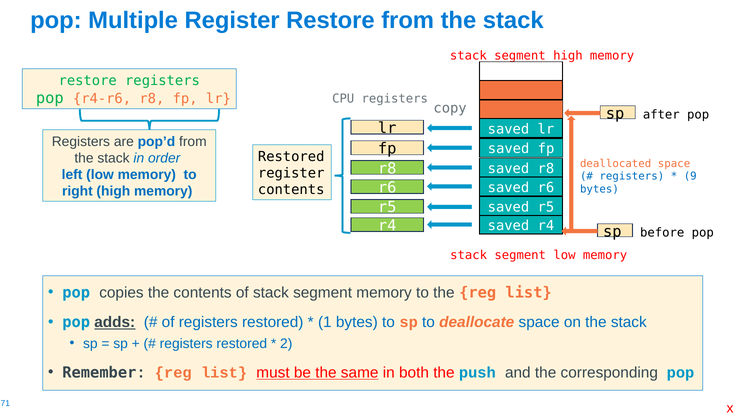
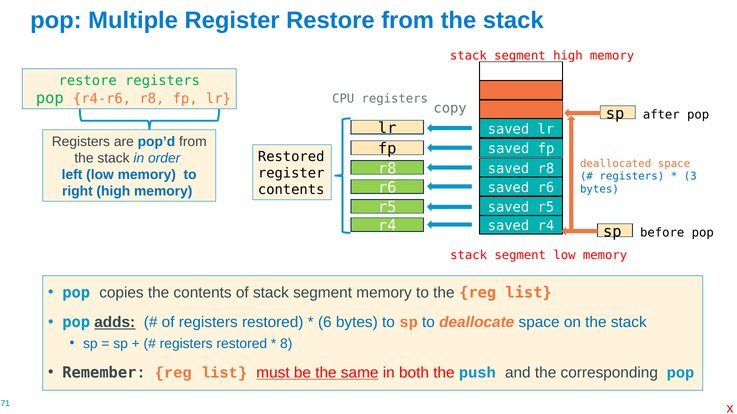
9: 9 -> 3 (690, 177)
1: 1 -> 6 (325, 323)
2: 2 -> 8 (286, 344)
